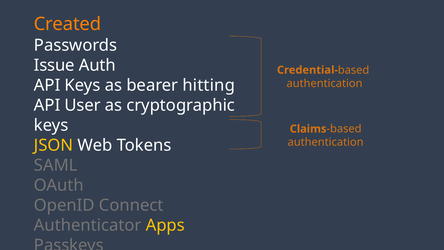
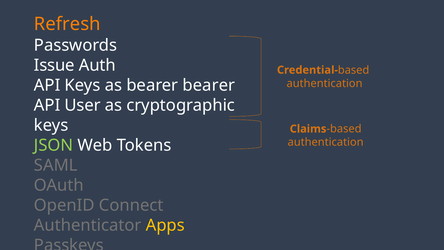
Created: Created -> Refresh (67, 24)
bearer hitting: hitting -> bearer (209, 85)
JSON colour: yellow -> light green (54, 145)
